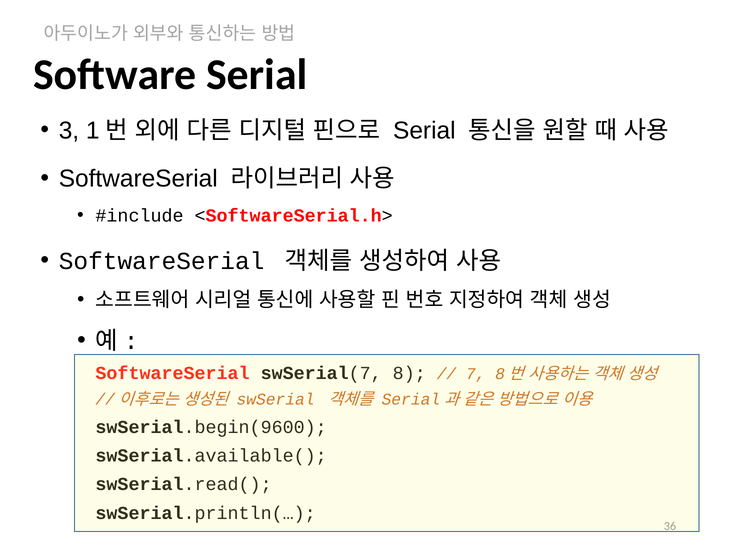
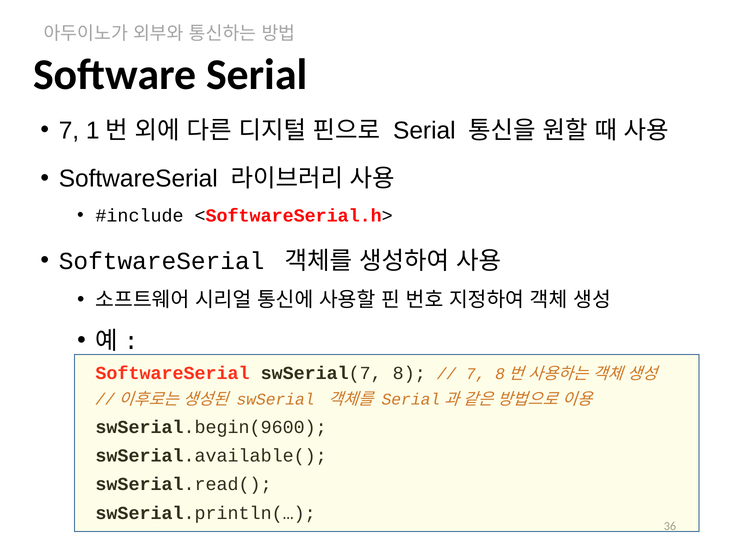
3: 3 -> 7 (69, 130)
